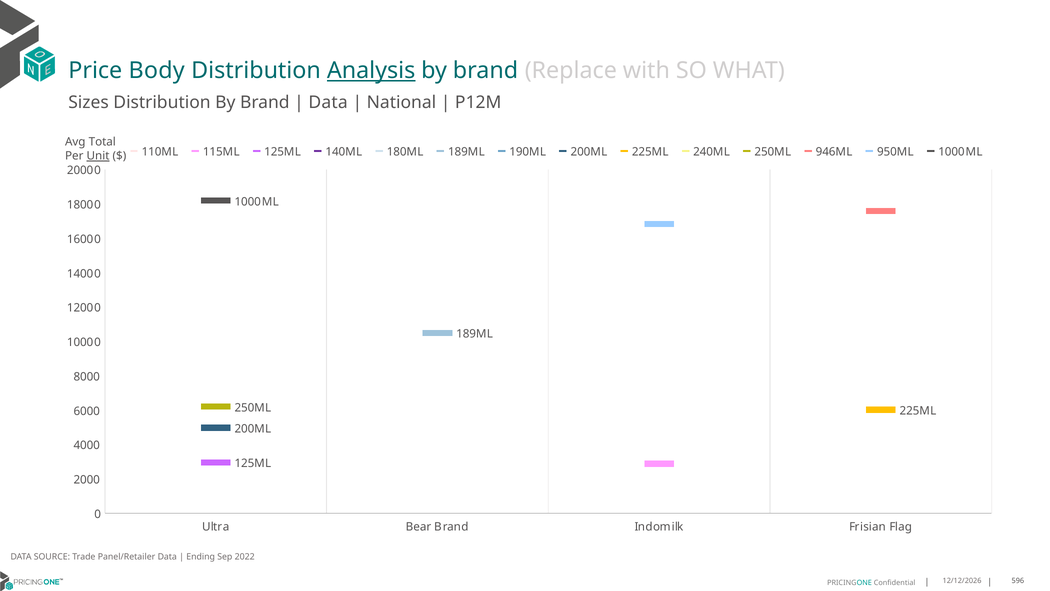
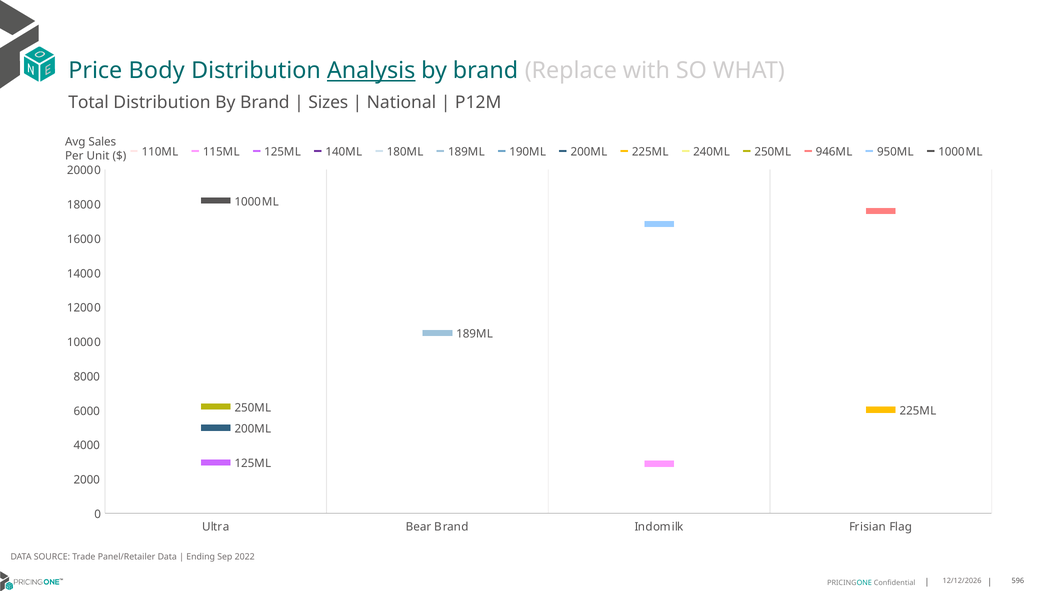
Sizes: Sizes -> Total (89, 102)
Data: Data -> Sizes (328, 102)
Total: Total -> Sales (102, 142)
Unit underline: present -> none (98, 156)
